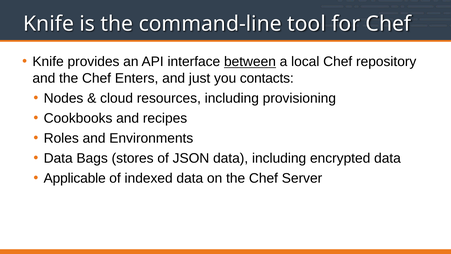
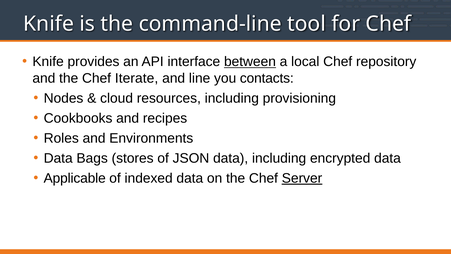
Enters: Enters -> Iterate (137, 78)
just: just -> line (200, 78)
Server underline: none -> present (302, 178)
